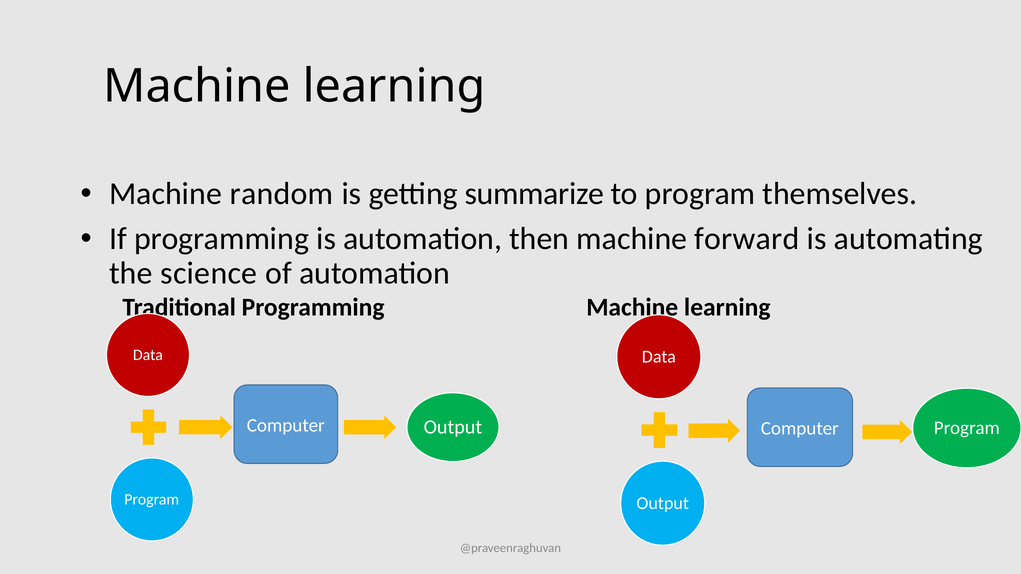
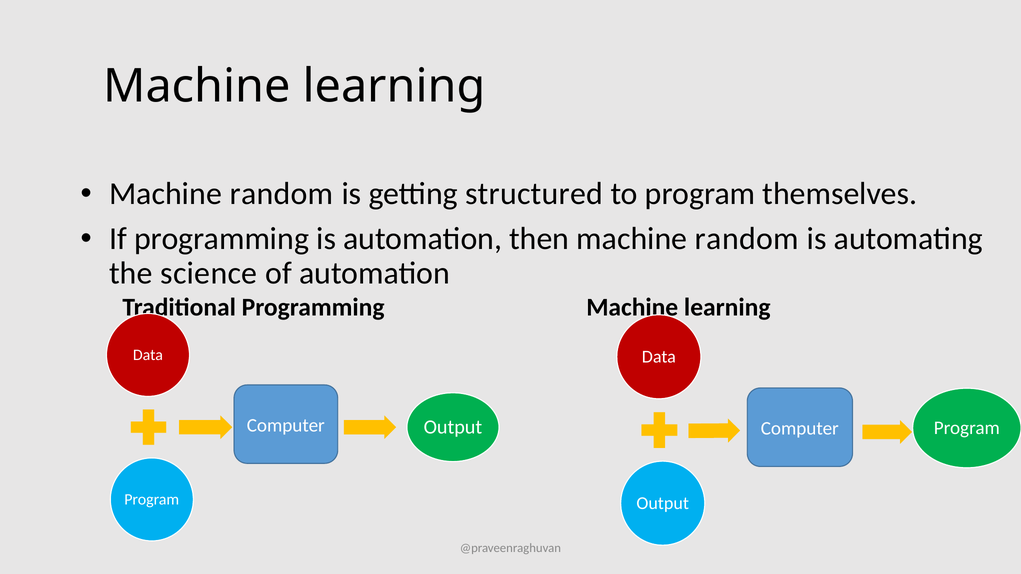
summarize: summarize -> structured (534, 194)
then machine forward: forward -> random (747, 239)
